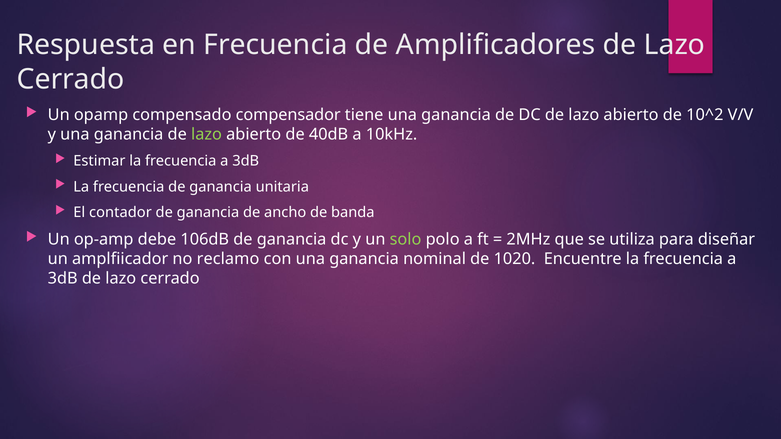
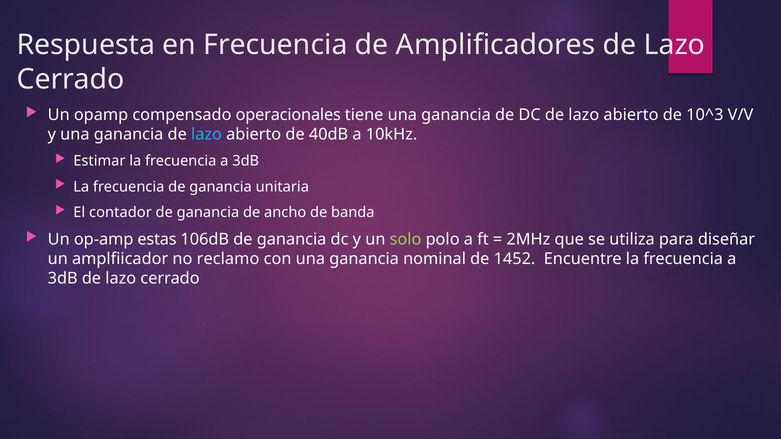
compensador: compensador -> operacionales (288, 115)
10^2: 10^2 -> 10^3 (705, 115)
lazo colour: light green -> light blue (207, 135)
debe: debe -> estas (157, 239)
1020: 1020 -> 1452 (514, 259)
